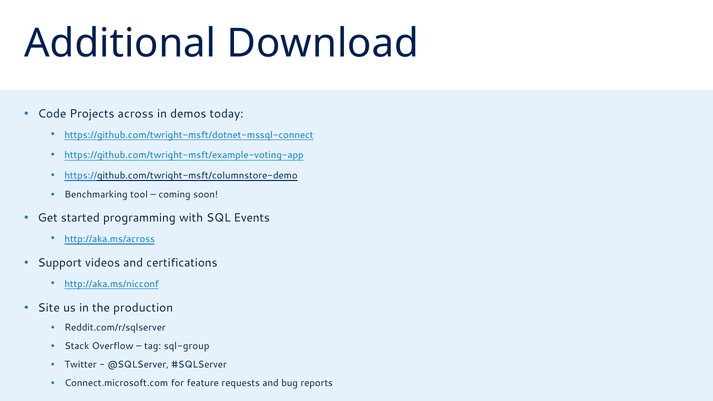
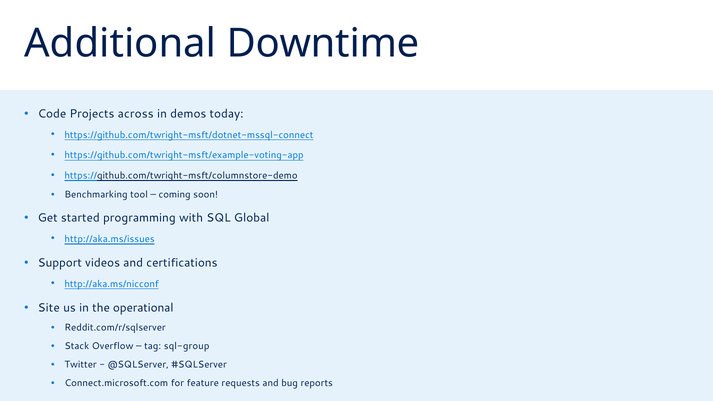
Download: Download -> Downtime (323, 44)
Events: Events -> Global (252, 218)
http://aka.ms/across: http://aka.ms/across -> http://aka.ms/issues (110, 239)
production: production -> operational (143, 308)
